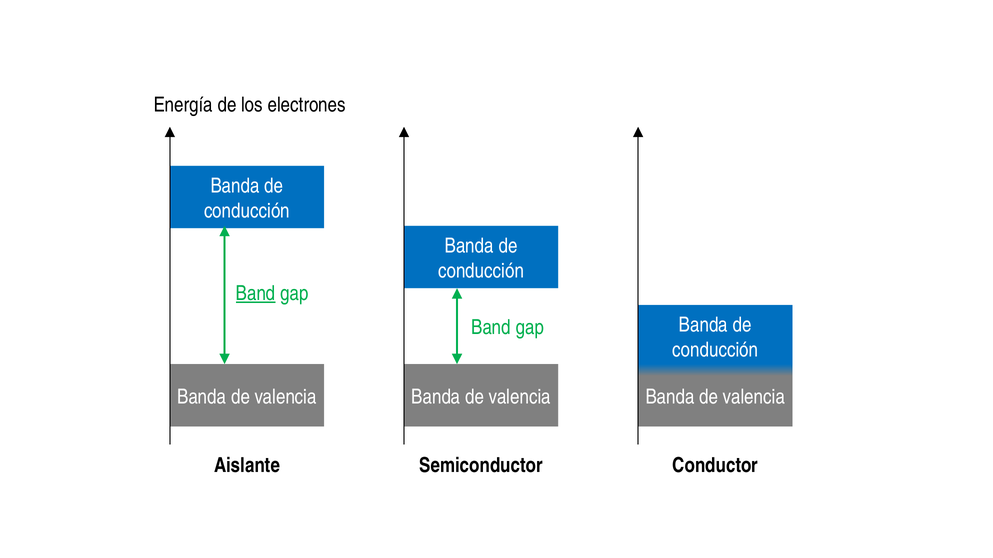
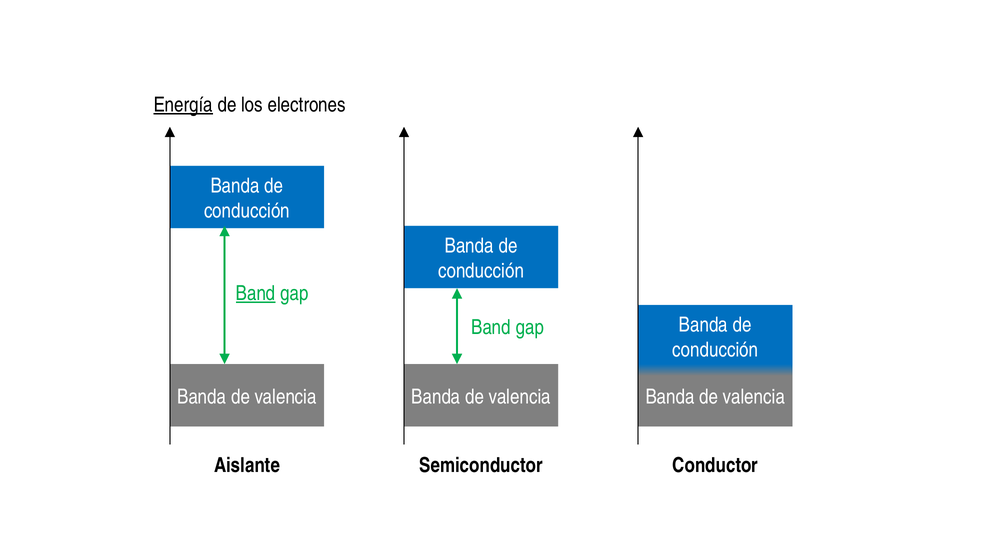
Energía underline: none -> present (183, 105)
